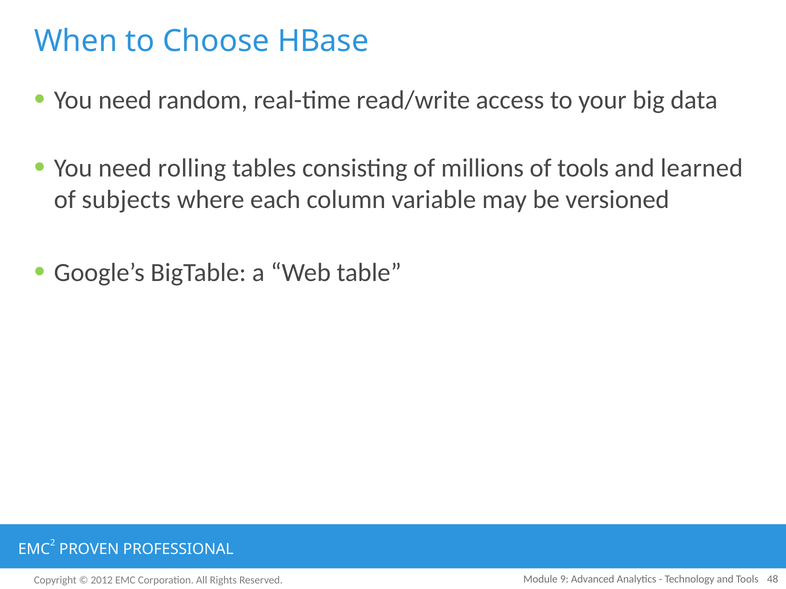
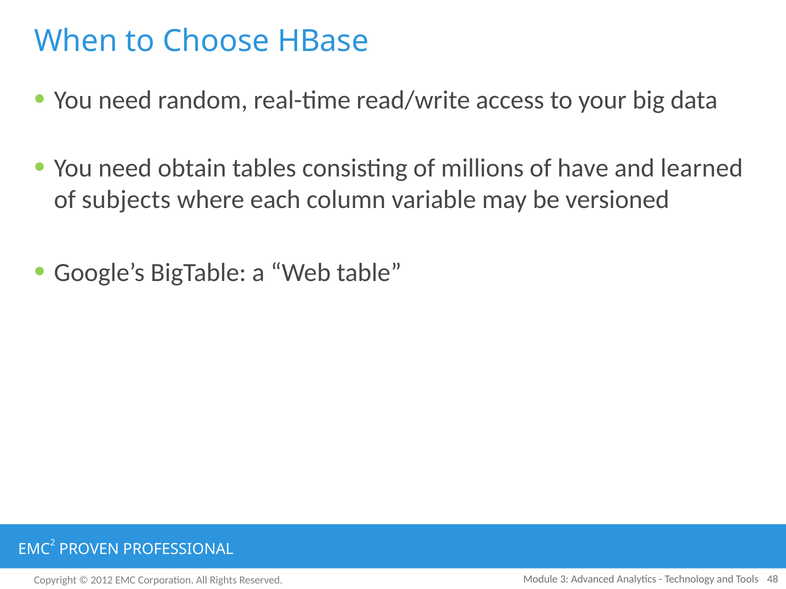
rolling: rolling -> obtain (192, 168)
of tools: tools -> have (583, 168)
9: 9 -> 3 (564, 580)
